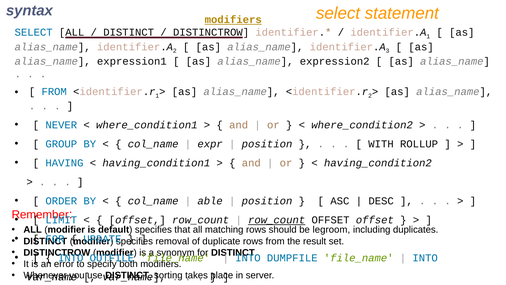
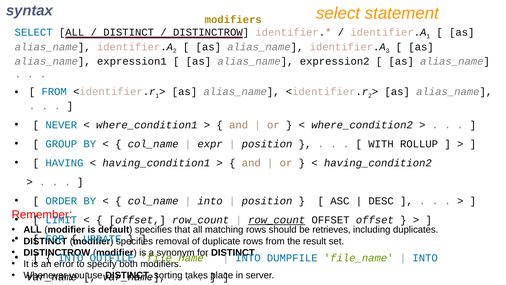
modifiers underline: present -> none (233, 20)
able: able -> into (210, 201)
legroom: legroom -> retrieves (331, 229)
